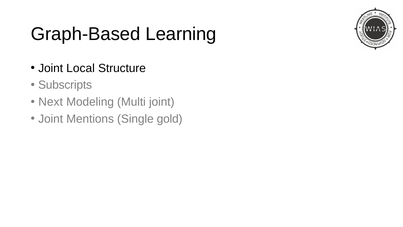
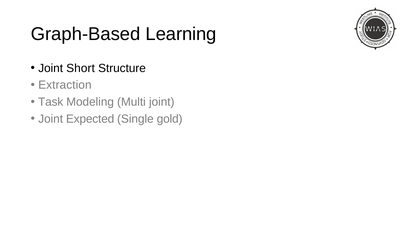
Local: Local -> Short (81, 68)
Subscripts: Subscripts -> Extraction (65, 85)
Next: Next -> Task (51, 102)
Mentions: Mentions -> Expected (90, 119)
